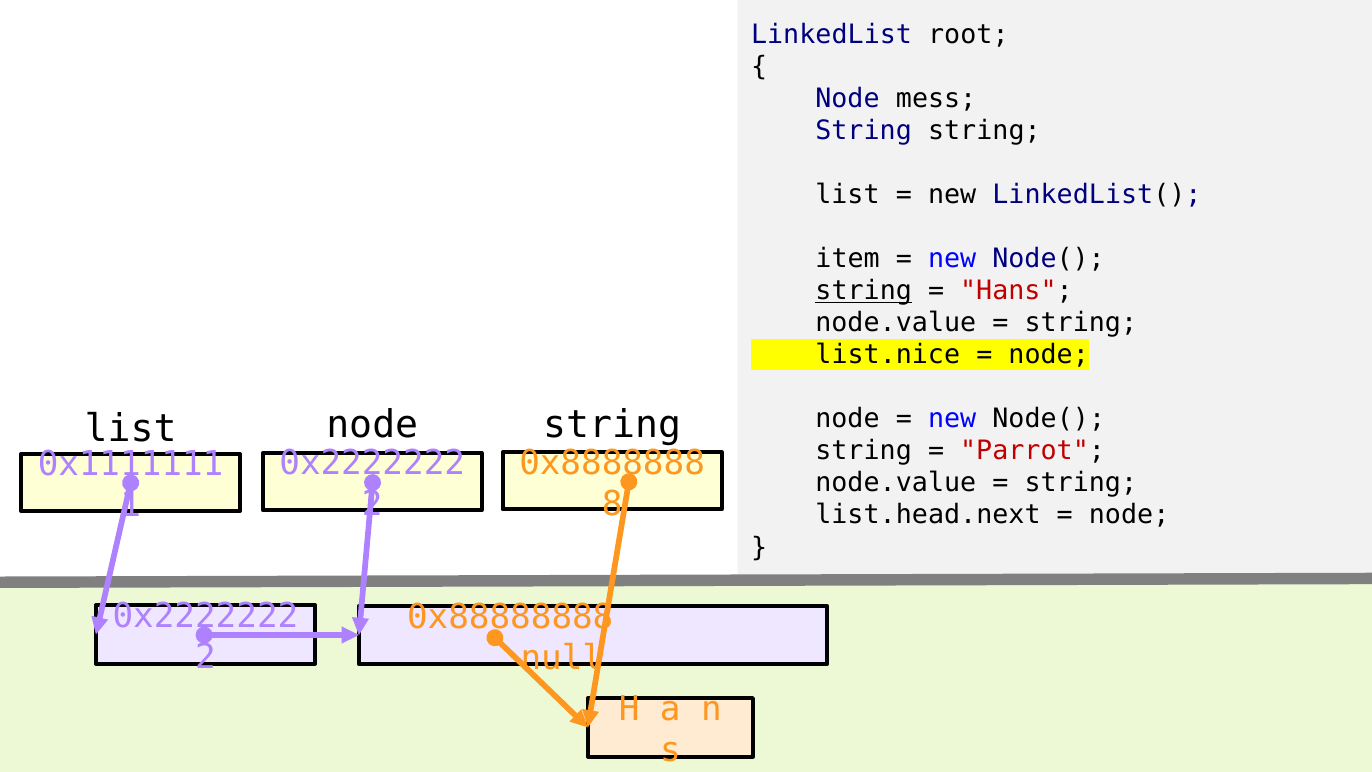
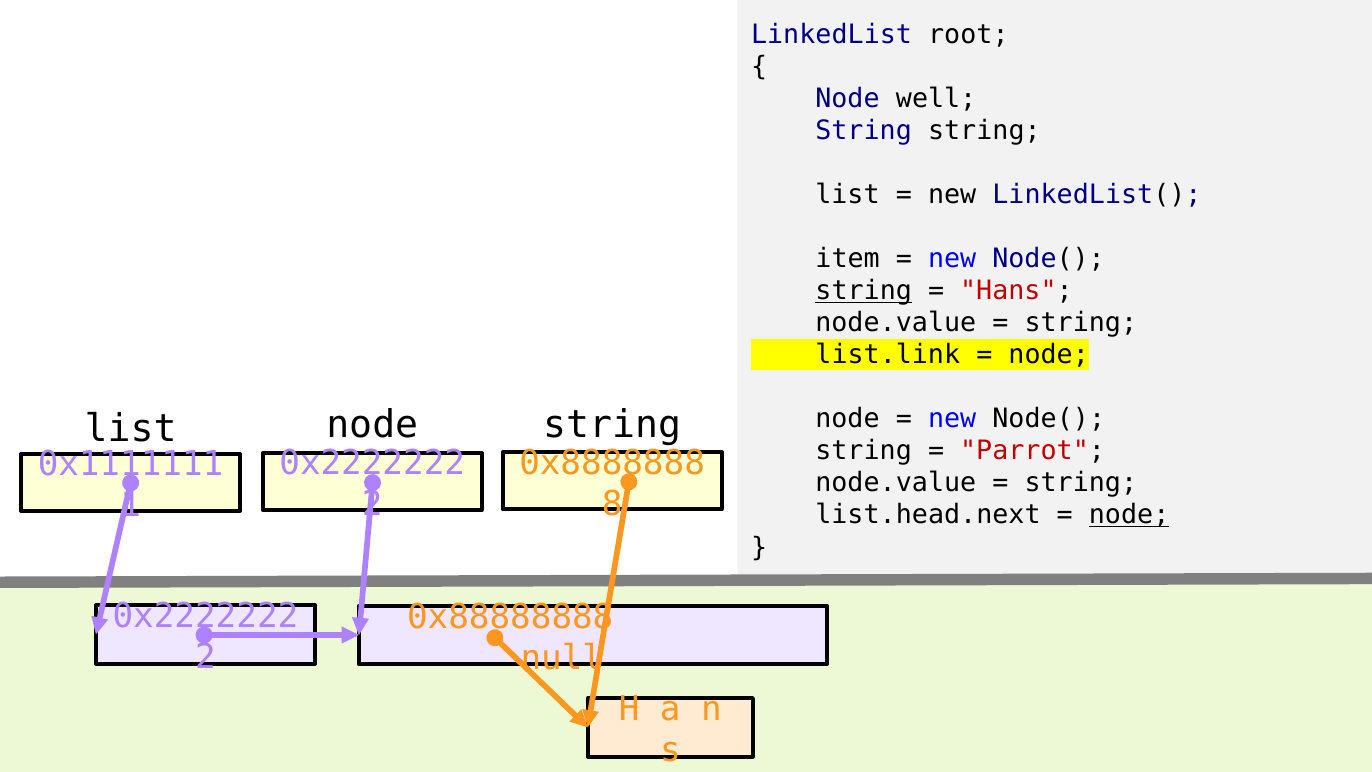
mess: mess -> well (936, 99)
list.nice: list.nice -> list.link (888, 355)
node underline: none -> present (1129, 515)
